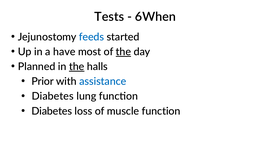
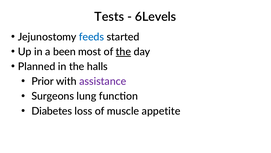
6When: 6When -> 6Levels (156, 17)
have: have -> been (64, 52)
the underline: present -> none (77, 66)
assistance colour: blue -> purple (103, 81)
Diabetes: Diabetes -> Surgeons (53, 96)
muscle function: function -> appetite (161, 111)
